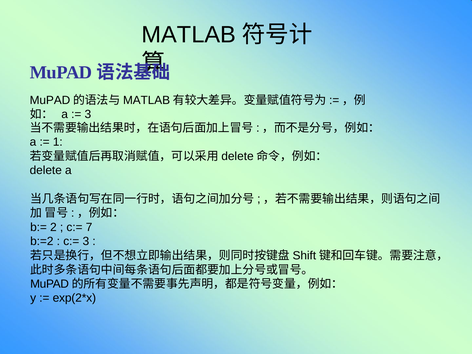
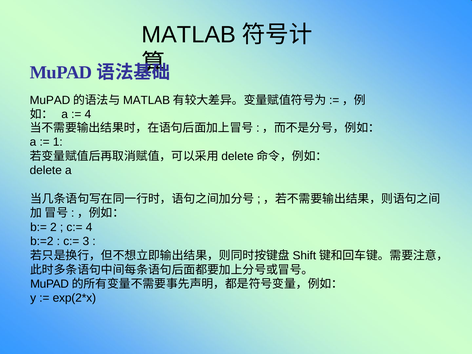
3: 3 -> 4 (88, 114)
c:= 7: 7 -> 4 (89, 227)
